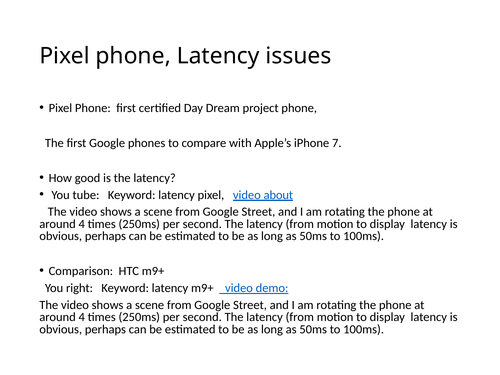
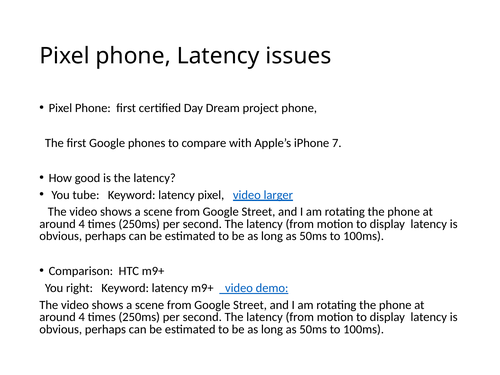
about: about -> larger (278, 195)
